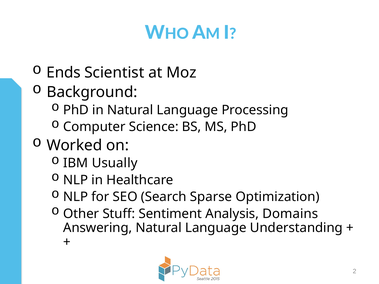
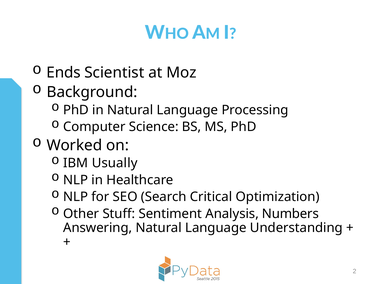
Sparse: Sparse -> Critical (211, 197)
Domains: Domains -> Numbers (290, 214)
